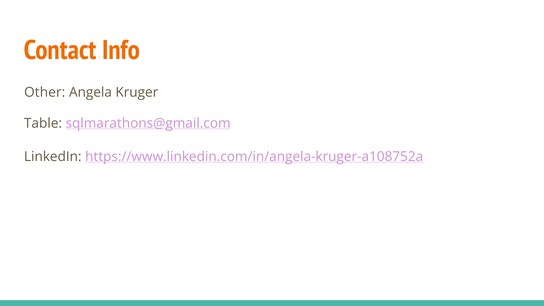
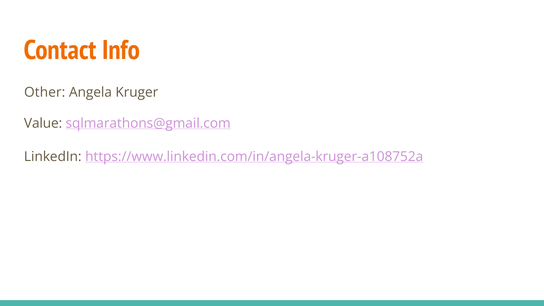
Table: Table -> Value (43, 124)
